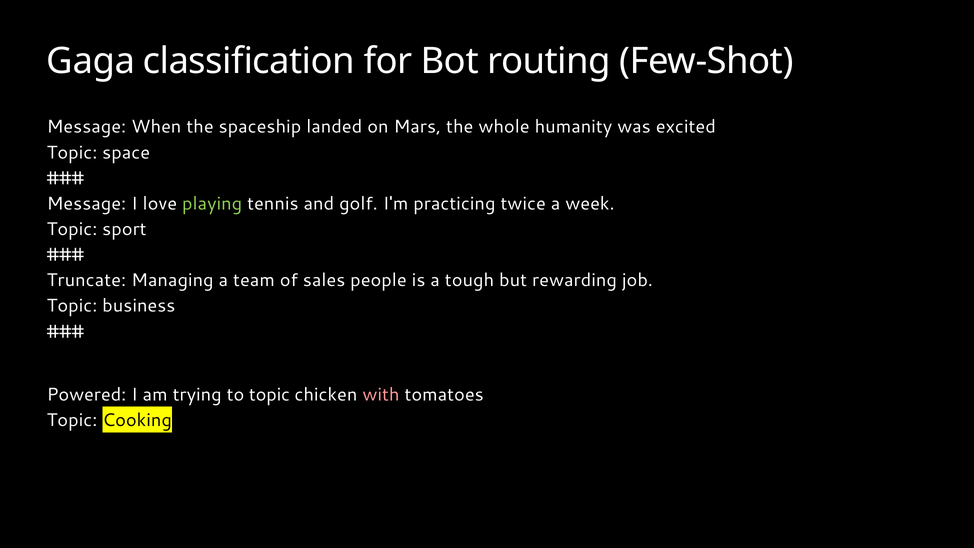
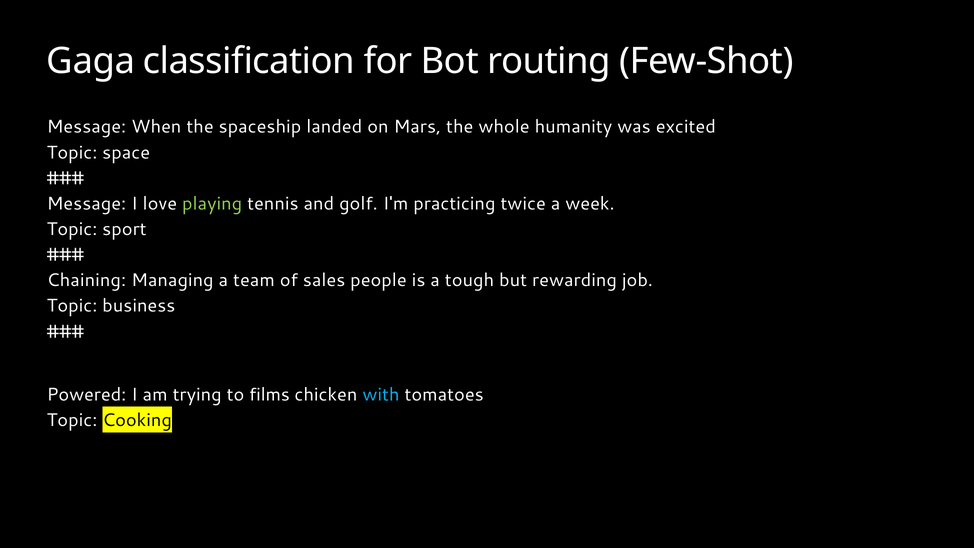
Truncate: Truncate -> Chaining (86, 280)
to topic: topic -> films (270, 395)
with colour: pink -> light blue (381, 395)
